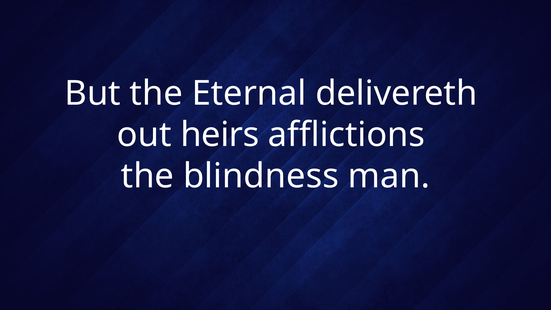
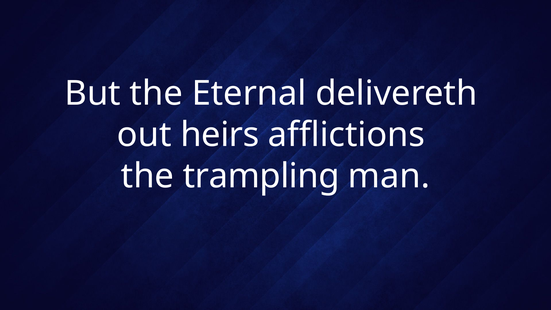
blindness: blindness -> trampling (261, 176)
